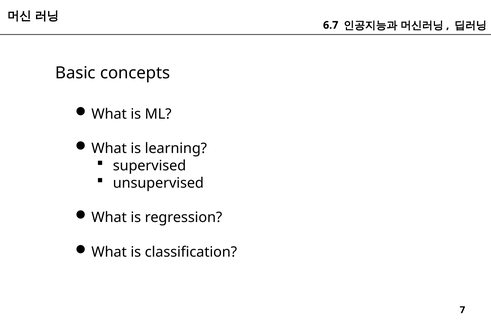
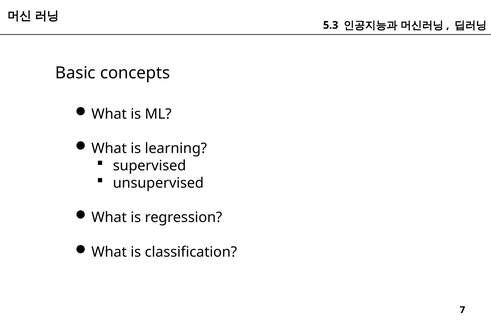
6.7: 6.7 -> 5.3 (331, 25)
